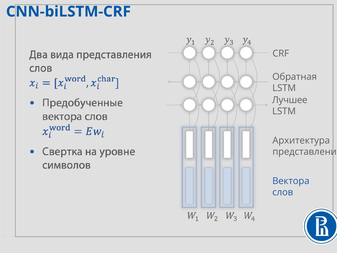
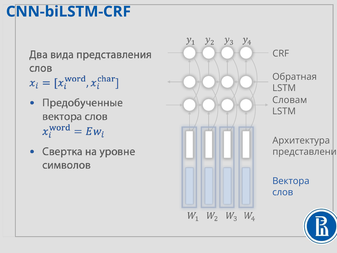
Лучшее: Лучшее -> Словам (290, 100)
